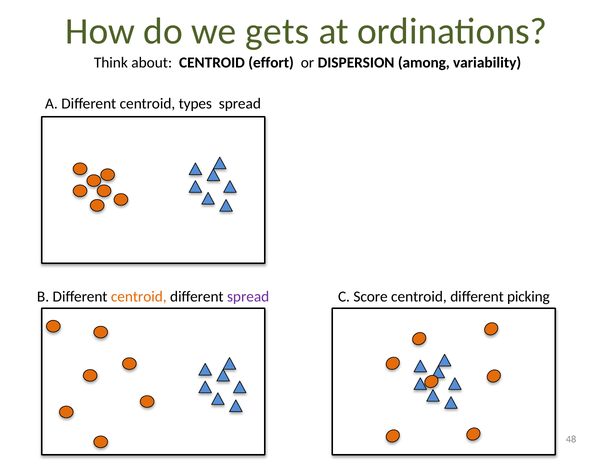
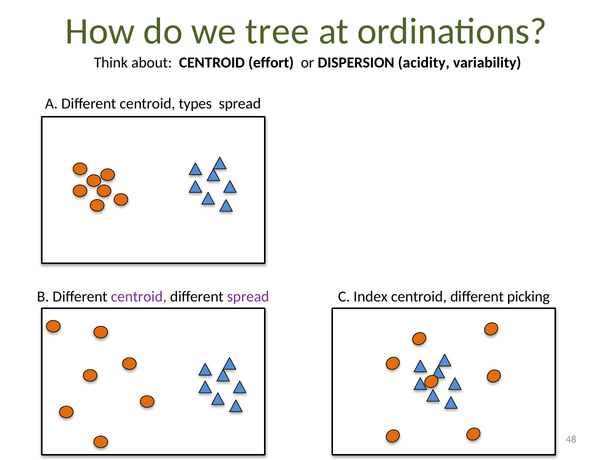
gets: gets -> tree (277, 31)
among: among -> acidity (424, 63)
centroid colour: orange -> purple (139, 297)
Score: Score -> Index (371, 297)
